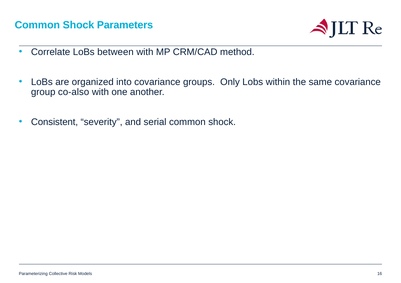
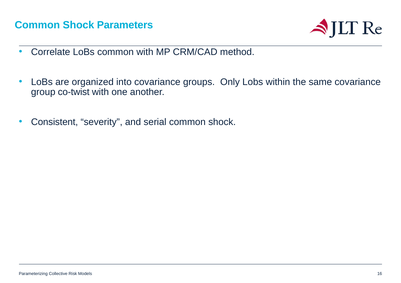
LoBs between: between -> common (116, 52)
co-also: co-also -> co-twist (74, 92)
